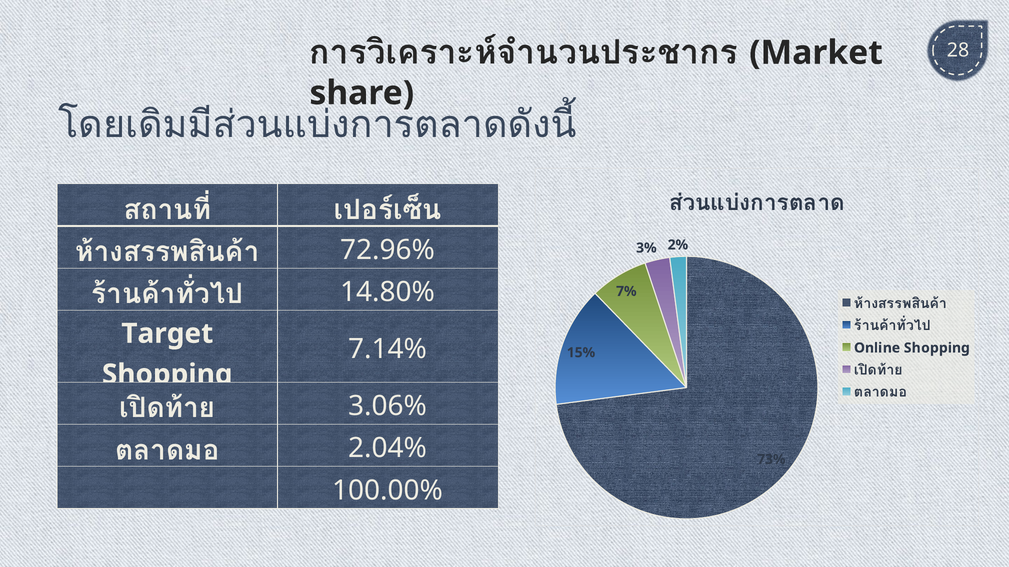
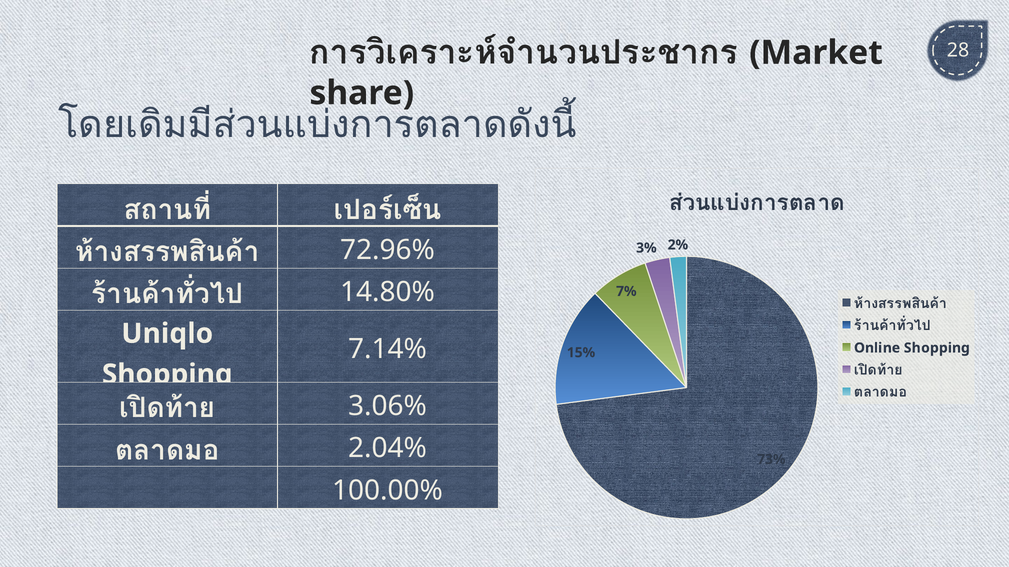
Target: Target -> Uniqlo (167, 334)
